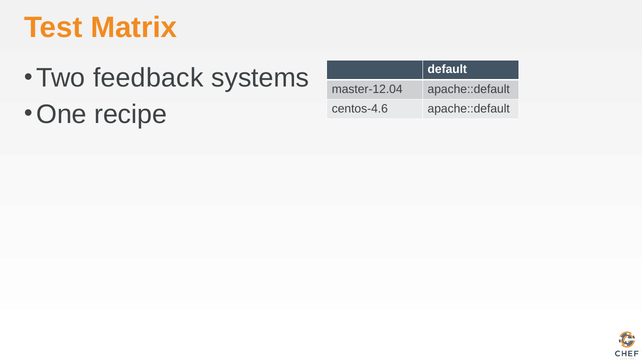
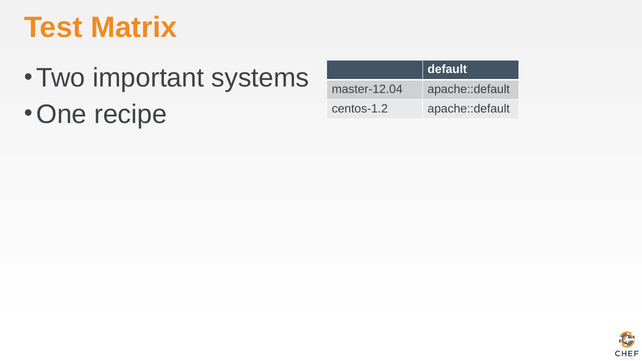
feedback: feedback -> important (148, 78)
centos-4.6: centos-4.6 -> centos-1.2 (360, 109)
